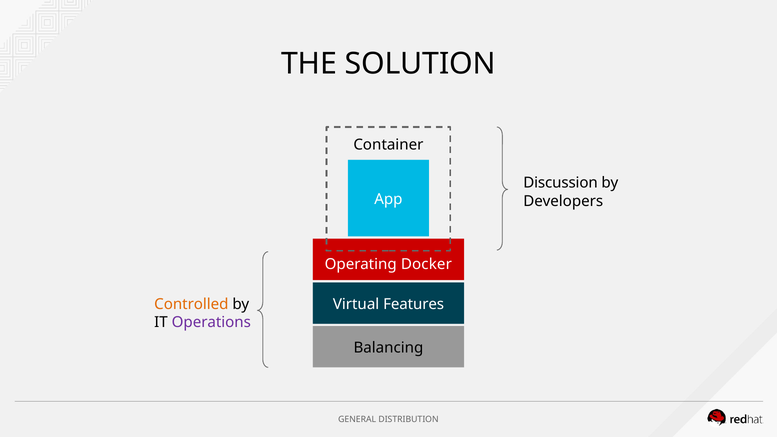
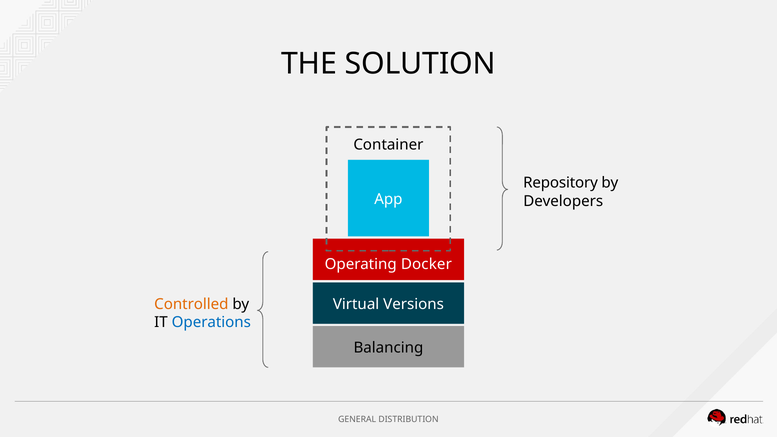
Discussion: Discussion -> Repository (561, 183)
Features: Features -> Versions (414, 304)
Operations colour: purple -> blue (211, 323)
